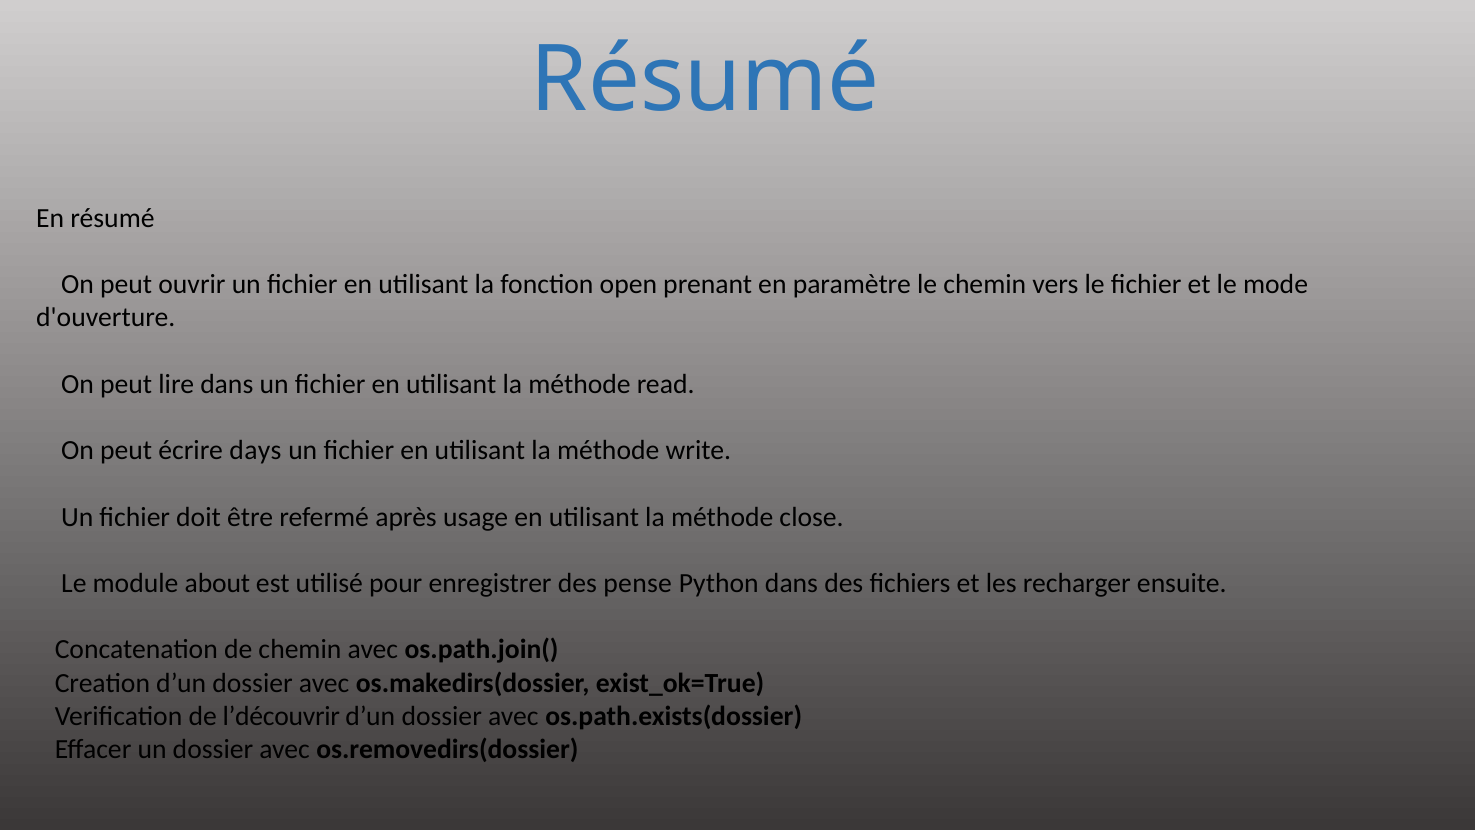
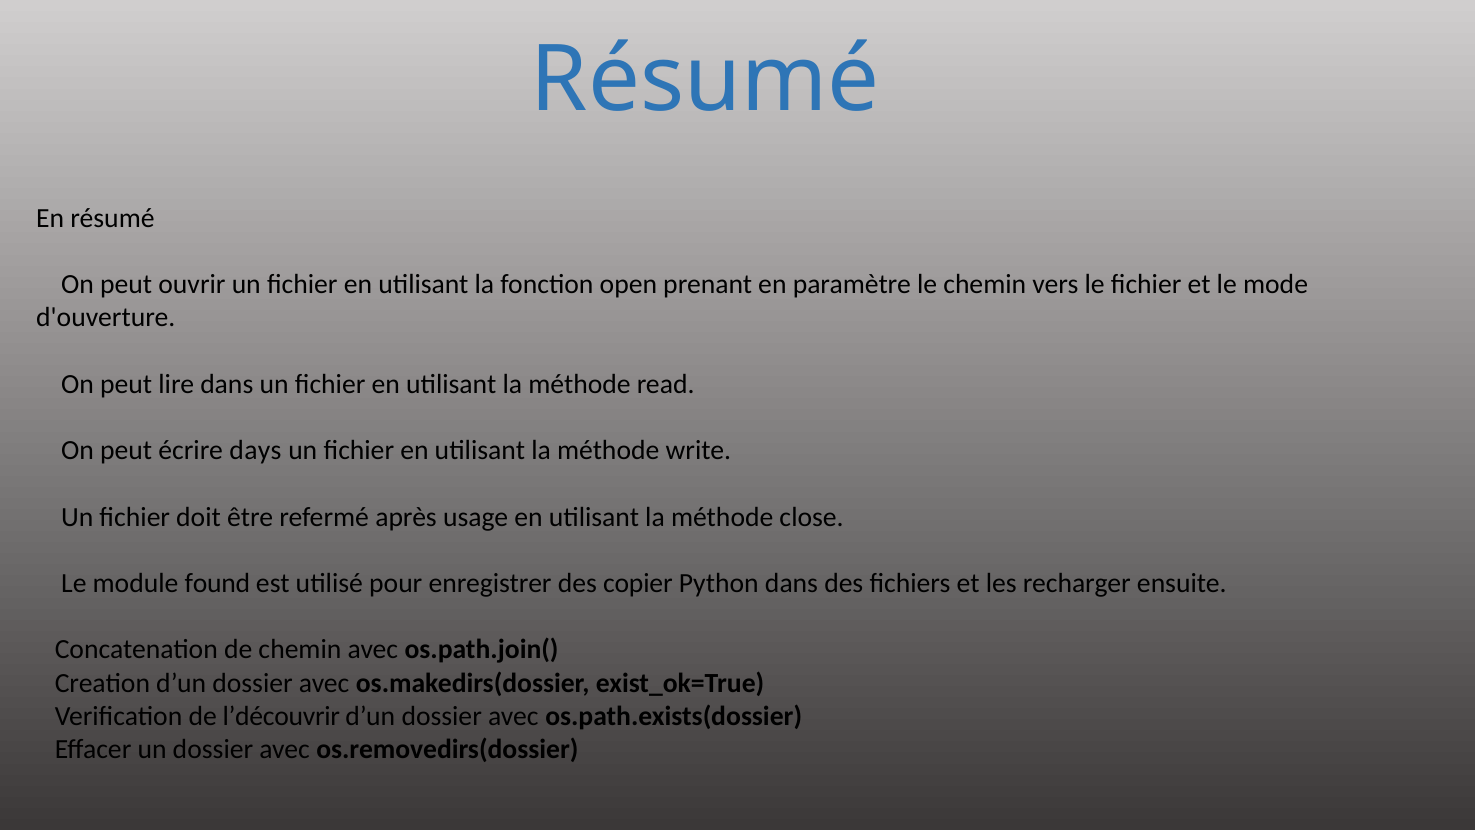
about: about -> found (217, 583)
pense: pense -> copier (638, 583)
